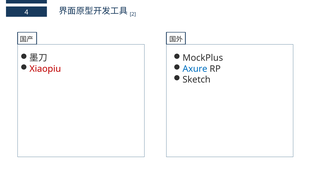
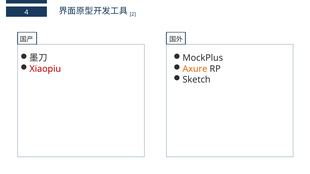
Axure colour: blue -> orange (195, 69)
